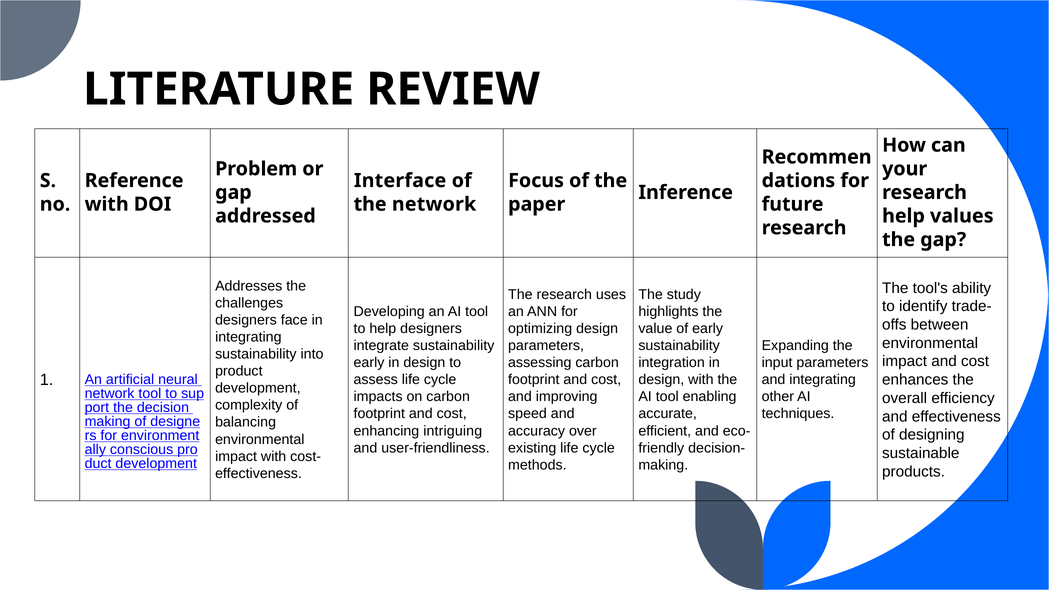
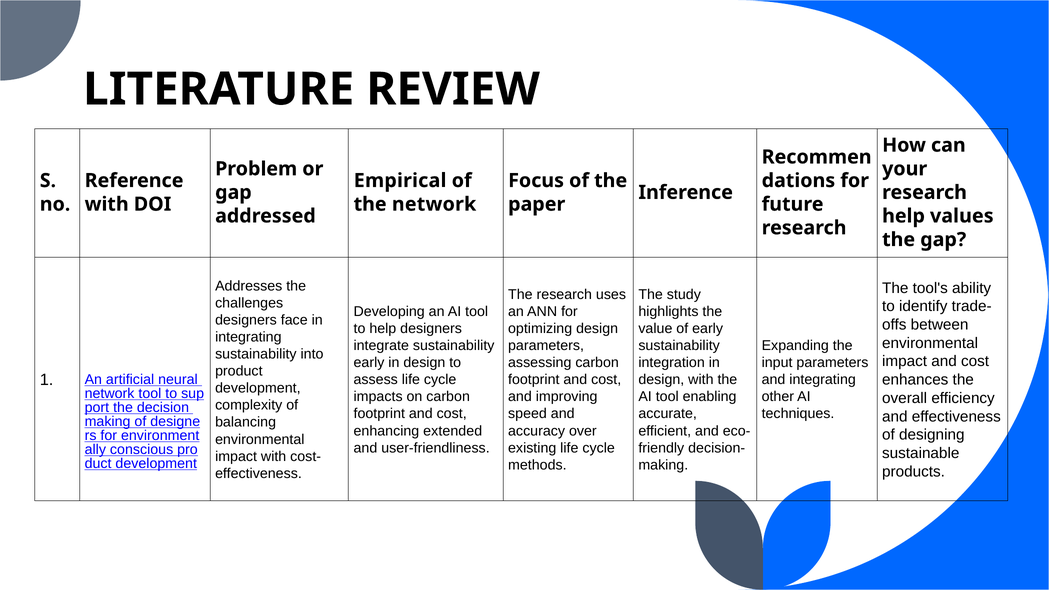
Interface: Interface -> Empirical (400, 181)
intriguing: intriguing -> extended (453, 431)
